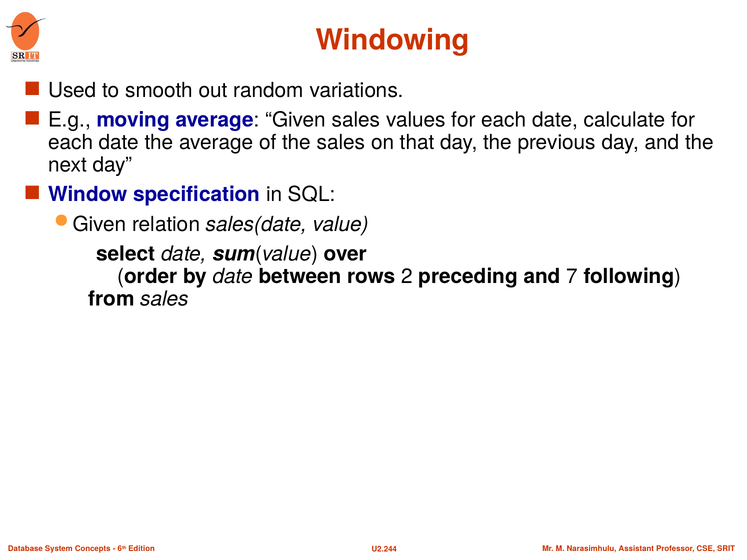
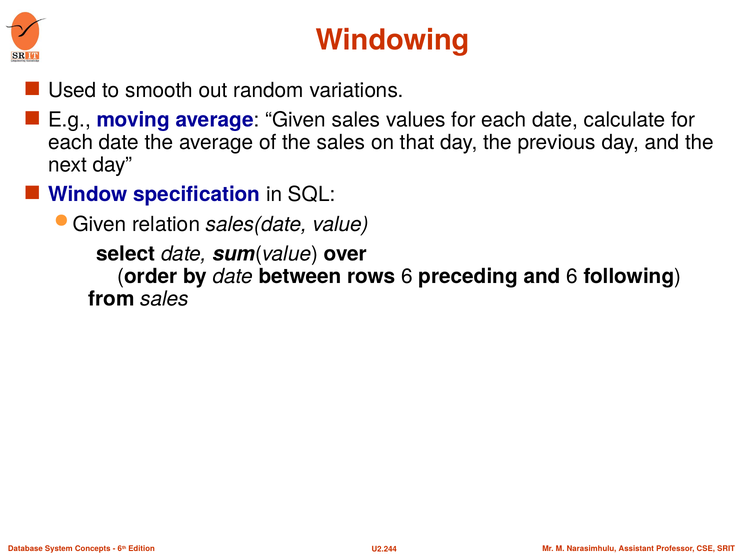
rows 2: 2 -> 6 (407, 276)
and 7: 7 -> 6 (572, 276)
